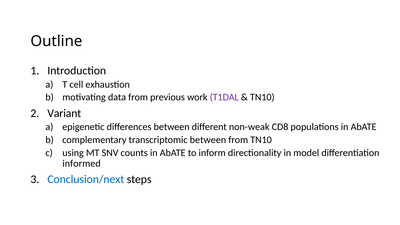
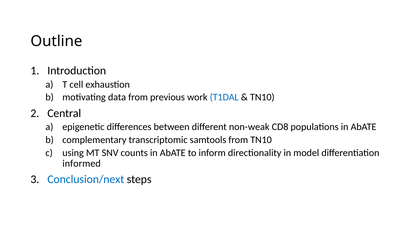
T1DAL colour: purple -> blue (224, 97)
Variant: Variant -> Central (64, 113)
transcriptomic between: between -> samtools (208, 140)
